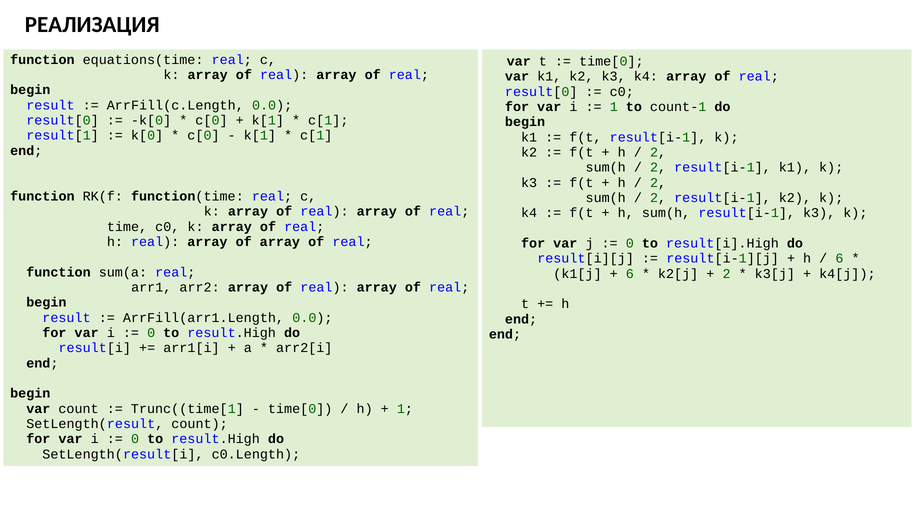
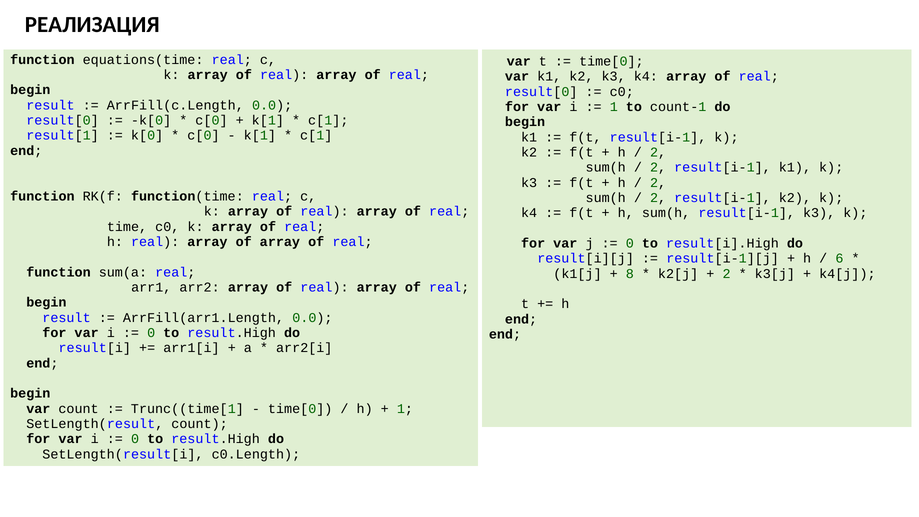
6: 6 -> 8 (630, 274)
